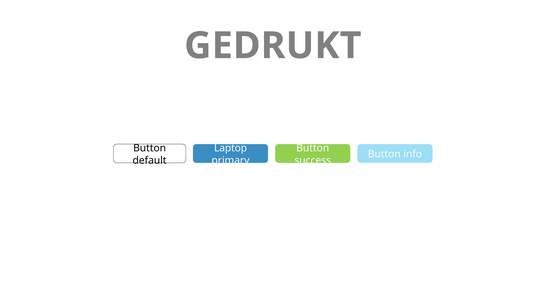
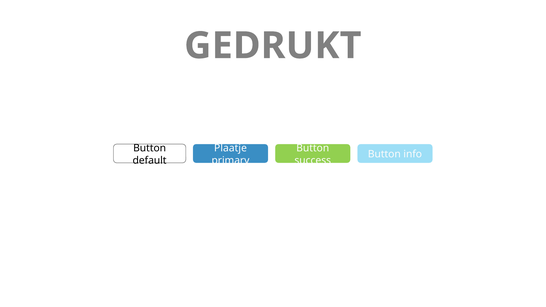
Laptop: Laptop -> Plaatje (230, 148)
